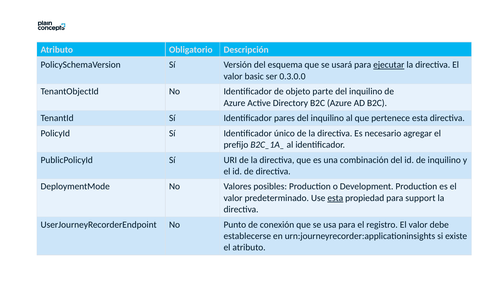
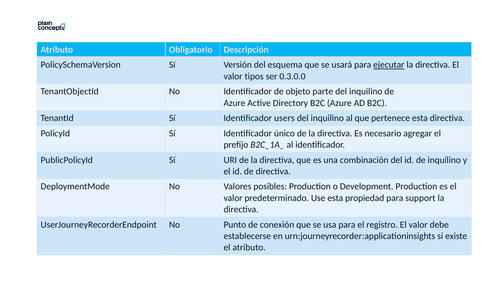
basic: basic -> tipos (254, 76)
pares: pares -> users (284, 118)
esta underline: present -> none (335, 198)
